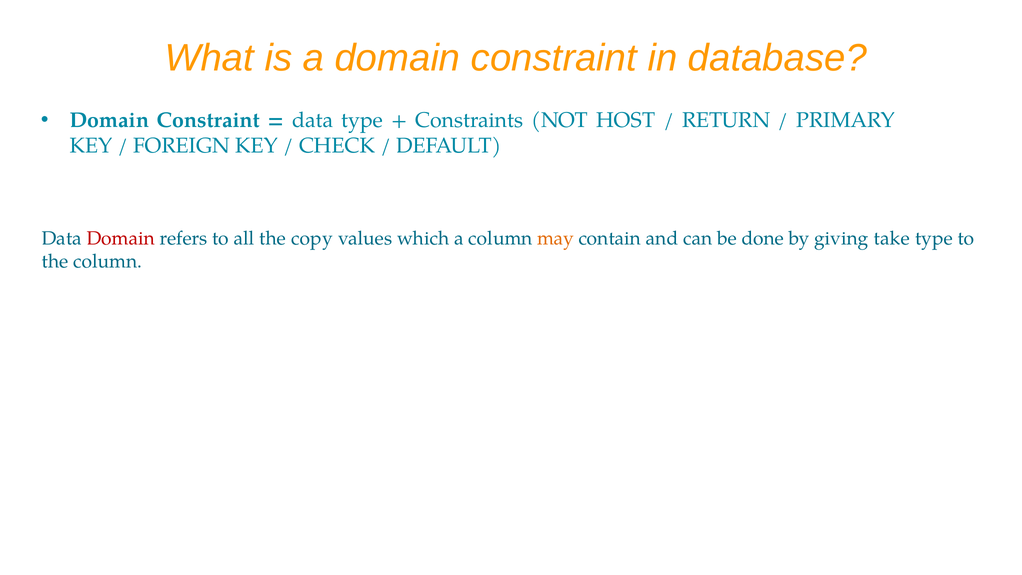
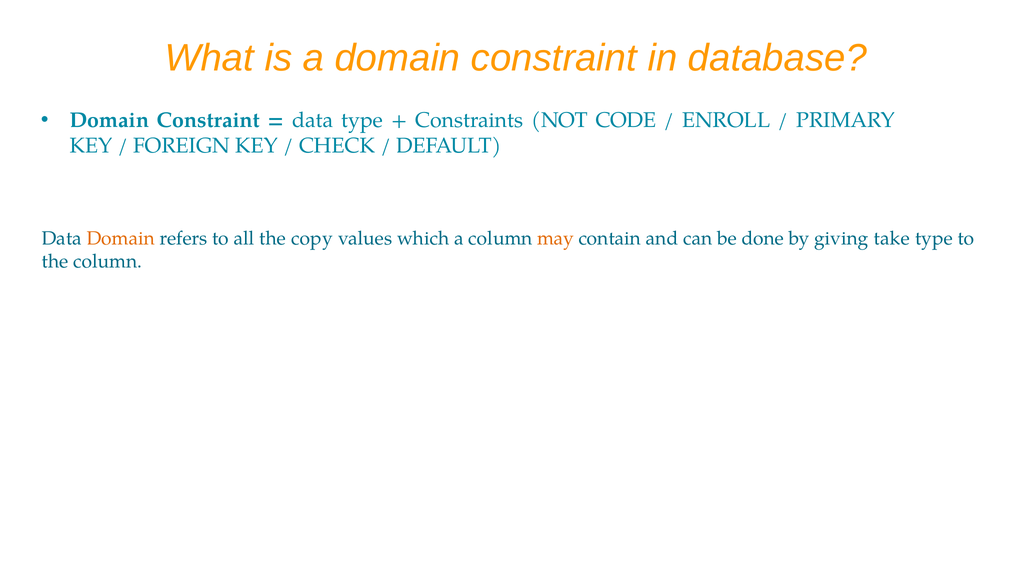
HOST: HOST -> CODE (626, 120)
RETURN: RETURN -> ENROLL (726, 120)
Domain colour: red -> orange (121, 238)
